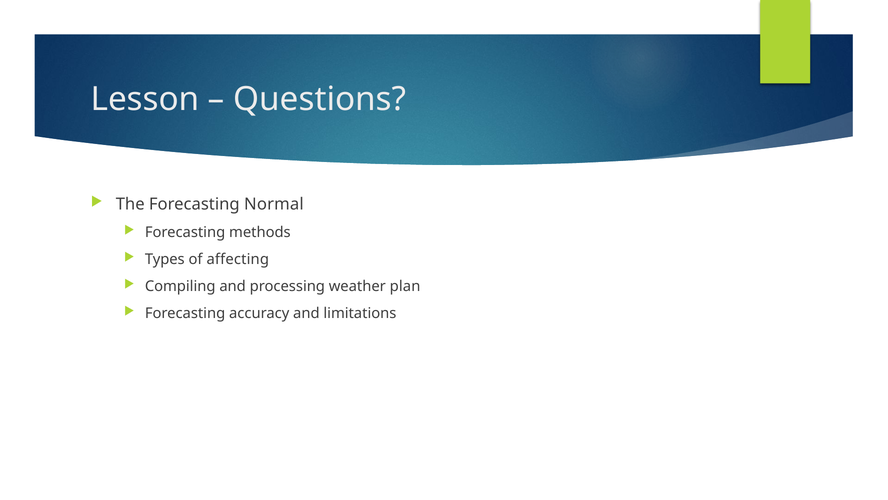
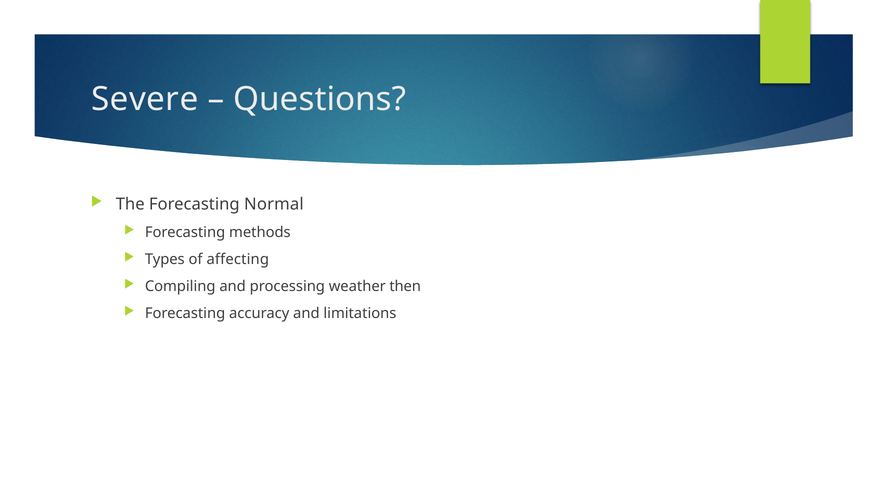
Lesson: Lesson -> Severe (145, 99)
plan: plan -> then (405, 286)
